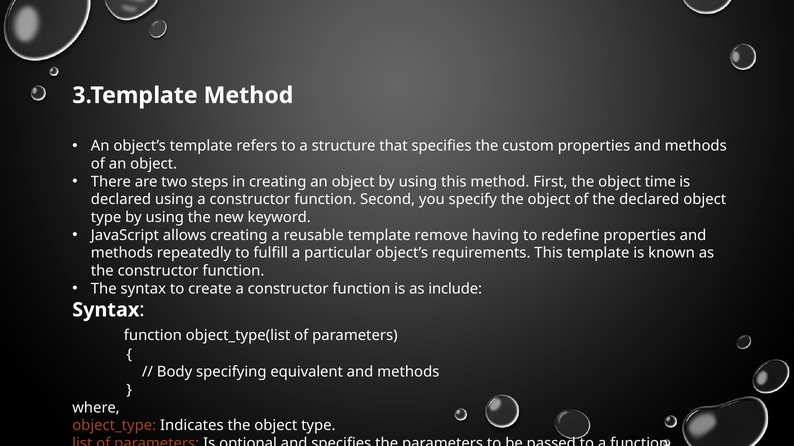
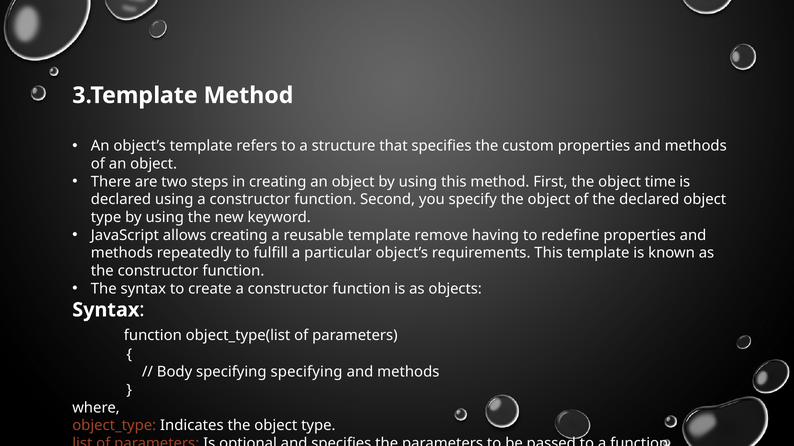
include: include -> objects (455, 289)
specifying equivalent: equivalent -> specifying (307, 372)
